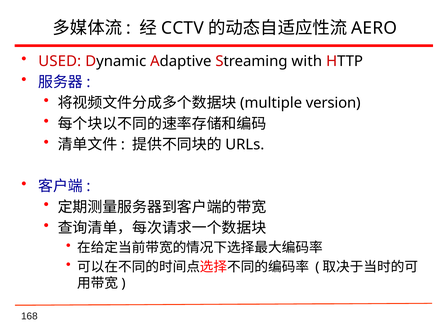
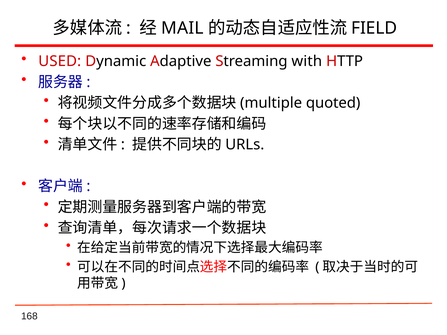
CCTV: CCTV -> MAIL (182, 28)
AERO: AERO -> FIELD (374, 28)
version: version -> quoted (333, 103)
